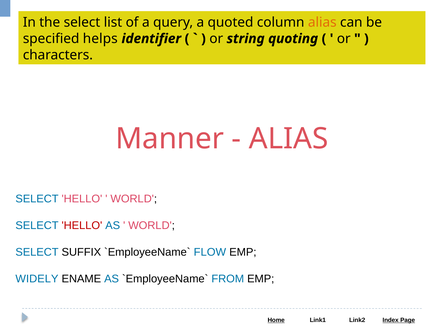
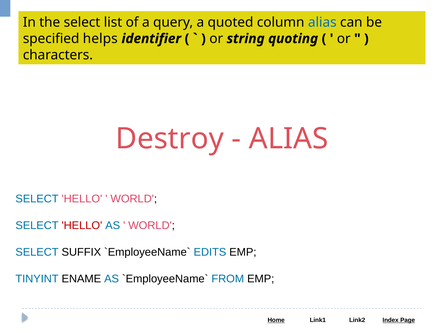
alias colour: orange -> blue (322, 22)
Manner: Manner -> Destroy (170, 139)
FLOW: FLOW -> EDITS (210, 252)
WIDELY: WIDELY -> TINYINT (37, 279)
